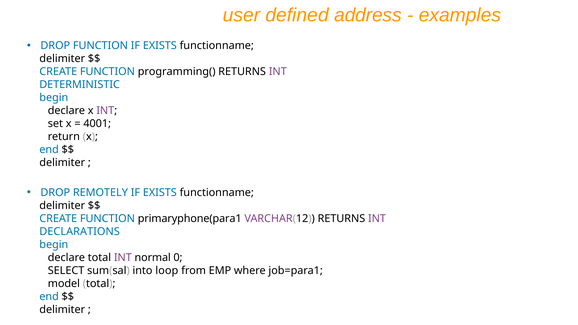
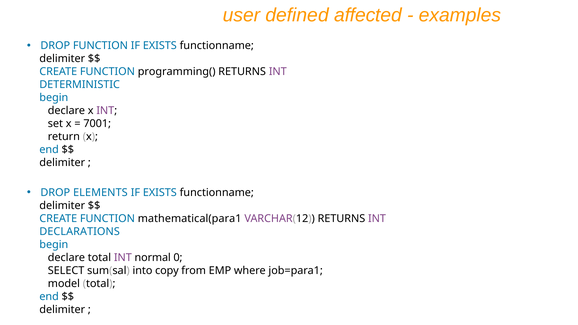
address: address -> affected (368, 15)
4001: 4001 -> 7001 (97, 124)
REMOTELY: REMOTELY -> ELEMENTS (100, 193)
primaryphone(para1: primaryphone(para1 -> mathematical(para1 (190, 219)
loop: loop -> copy (167, 271)
